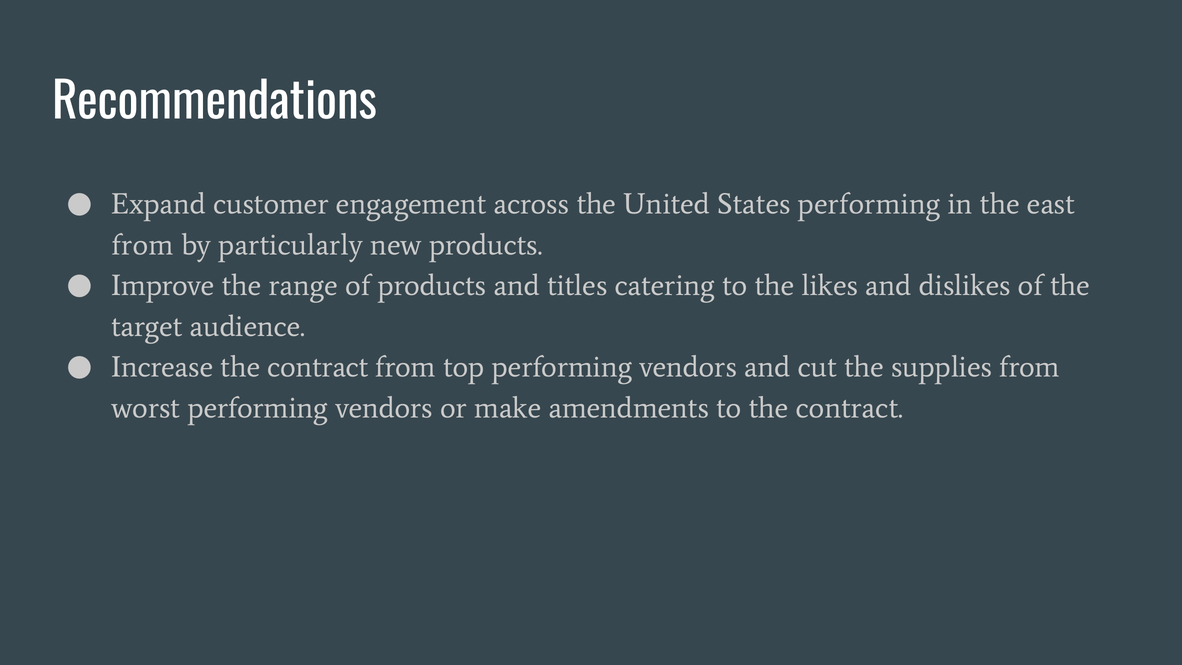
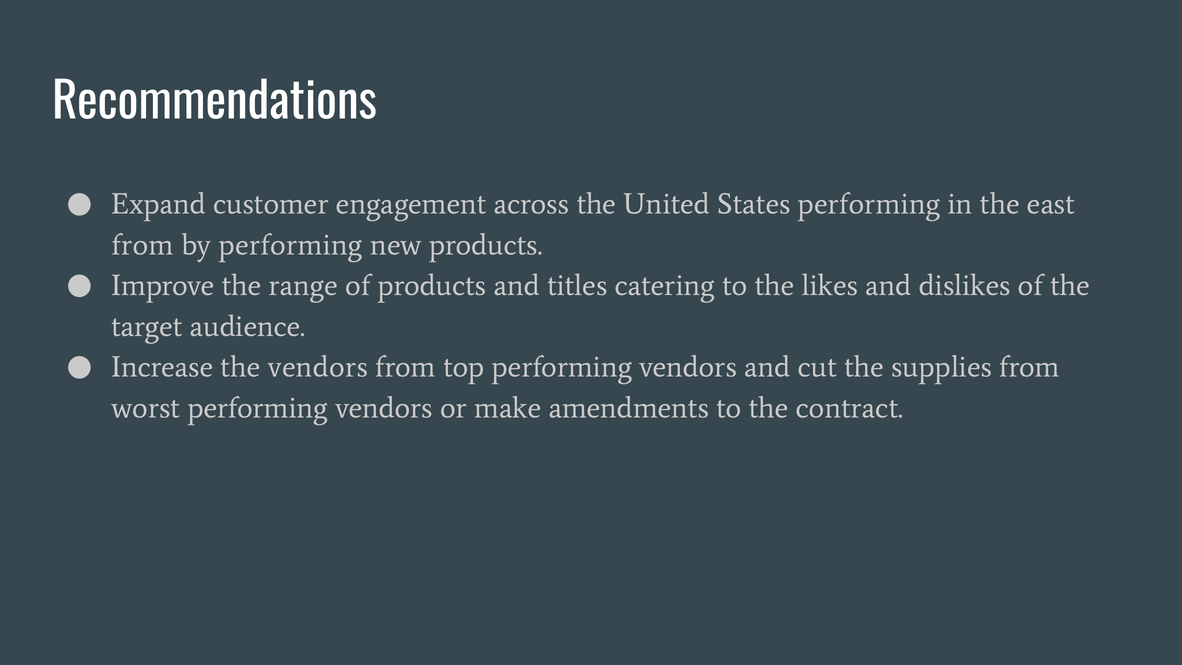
by particularly: particularly -> performing (291, 245)
Increase the contract: contract -> vendors (318, 367)
